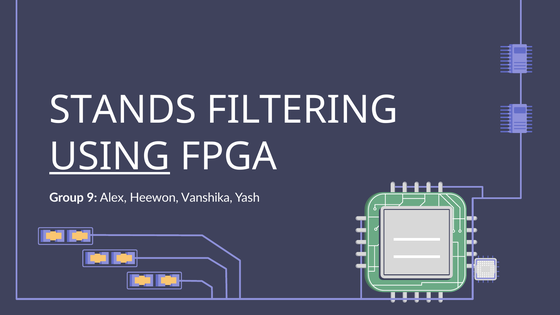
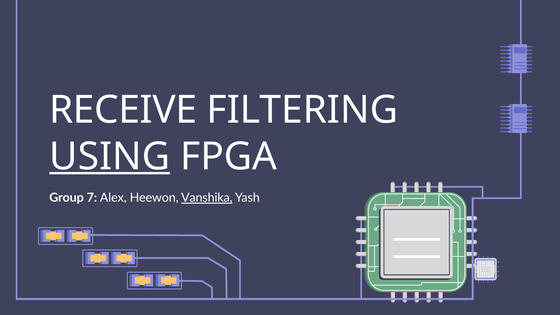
STANDS: STANDS -> RECEIVE (123, 110)
9: 9 -> 7 (92, 198)
Vanshika underline: none -> present (207, 198)
